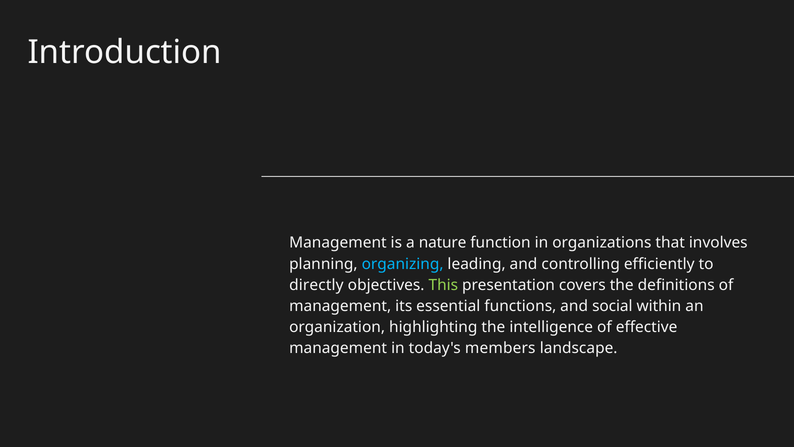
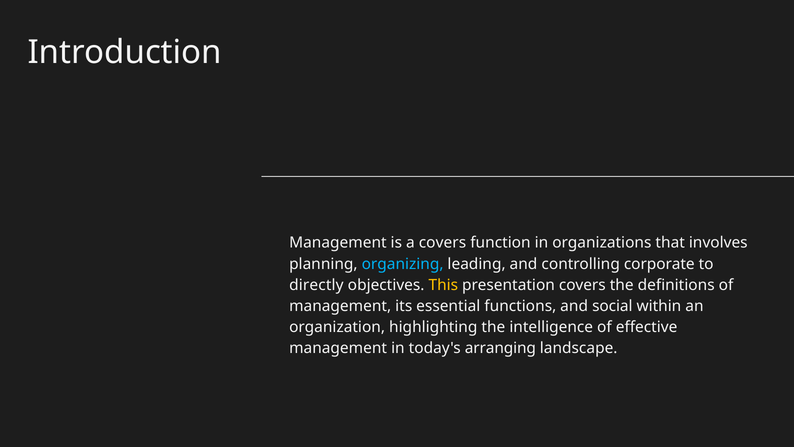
a nature: nature -> covers (442, 243)
efficiently: efficiently -> corporate (659, 264)
This colour: light green -> yellow (443, 285)
members: members -> arranging (500, 348)
